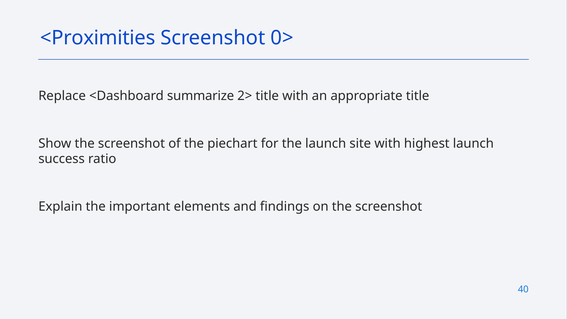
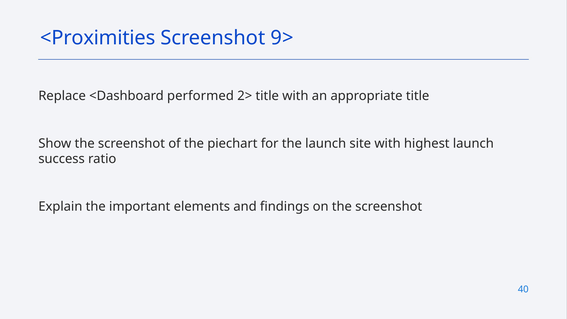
0>: 0> -> 9> (282, 38)
summarize: summarize -> performed (200, 96)
